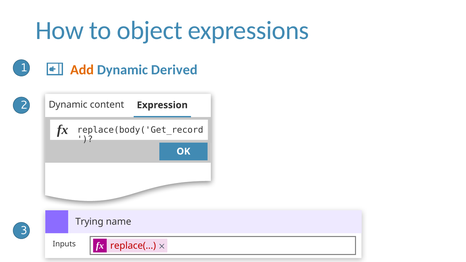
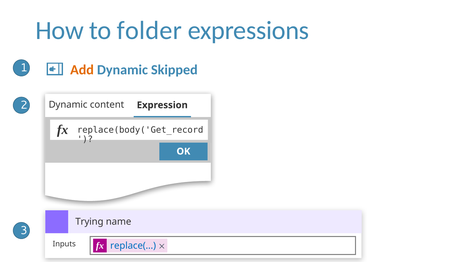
object: object -> folder (149, 31)
Derived: Derived -> Skipped (174, 70)
replace(… colour: red -> blue (133, 246)
